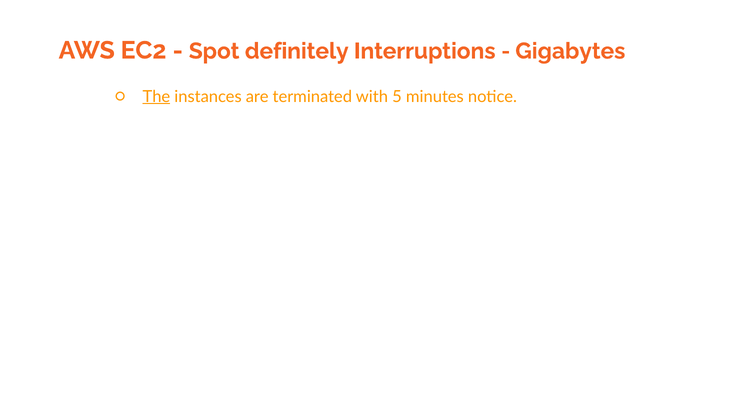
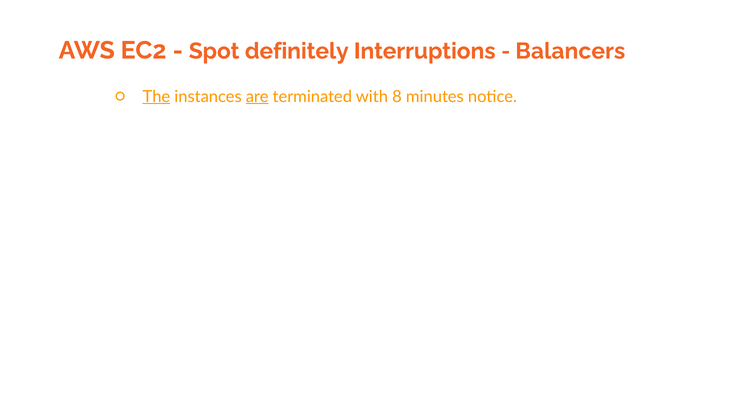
Gigabytes: Gigabytes -> Balancers (570, 51)
are underline: none -> present (257, 96)
5: 5 -> 8 (397, 96)
